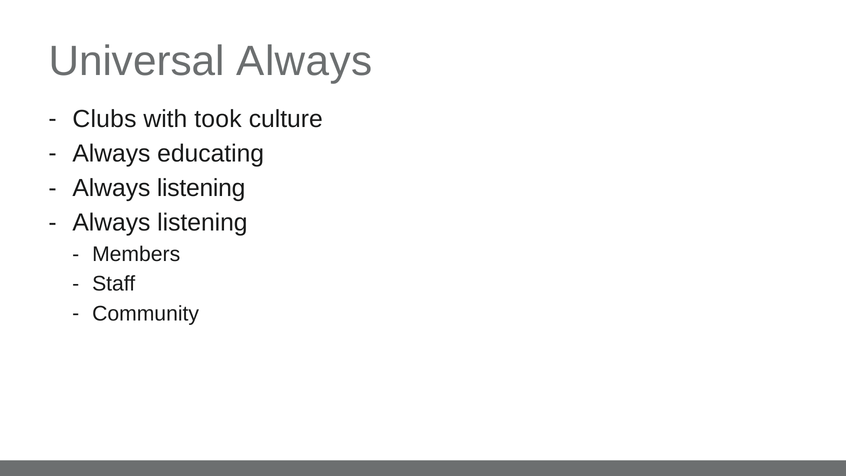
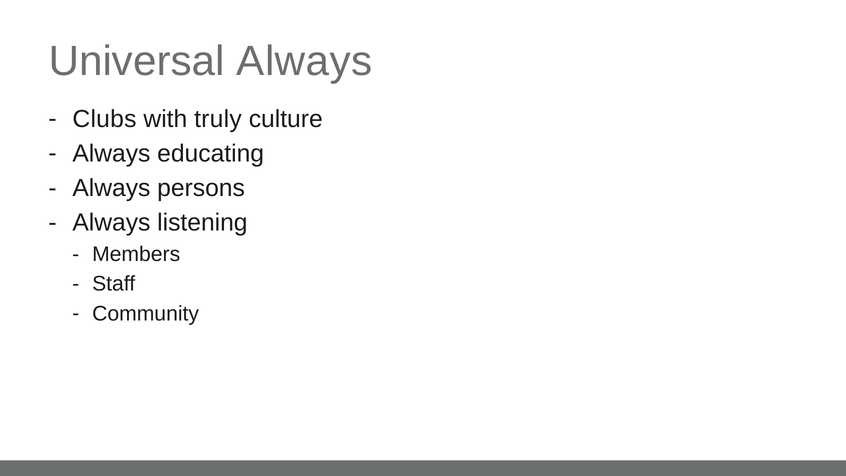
took: took -> truly (218, 119)
listening: listening -> persons (201, 188)
